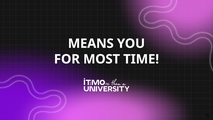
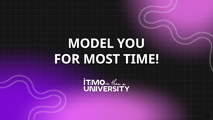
MEANS: MEANS -> MODEL (91, 43)
